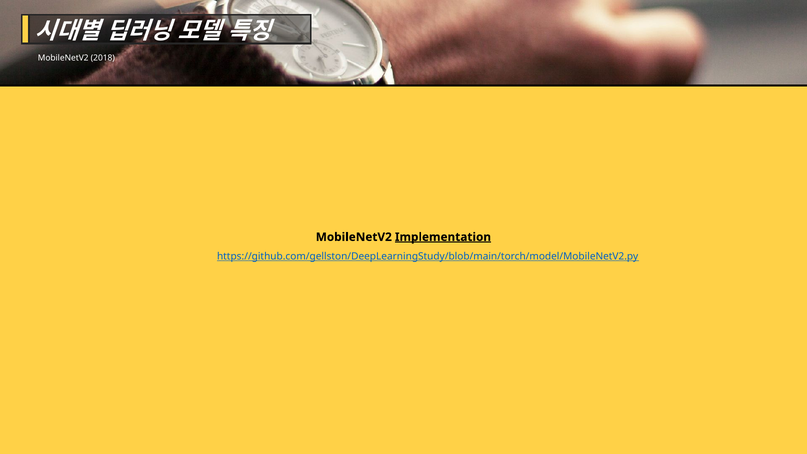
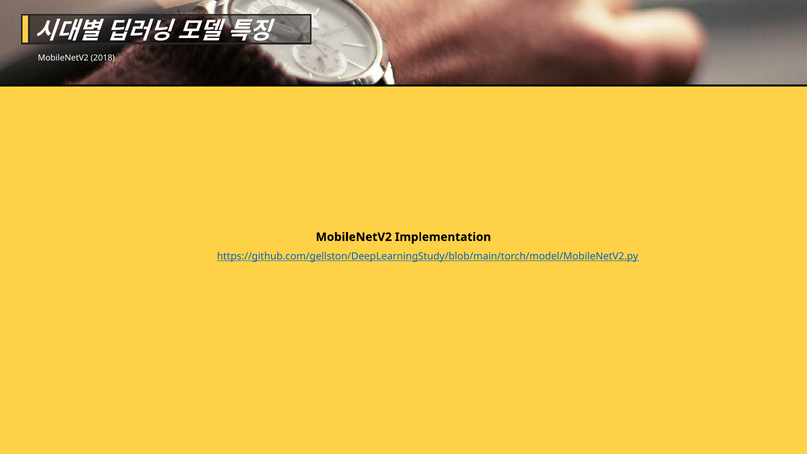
Implementation underline: present -> none (443, 237)
